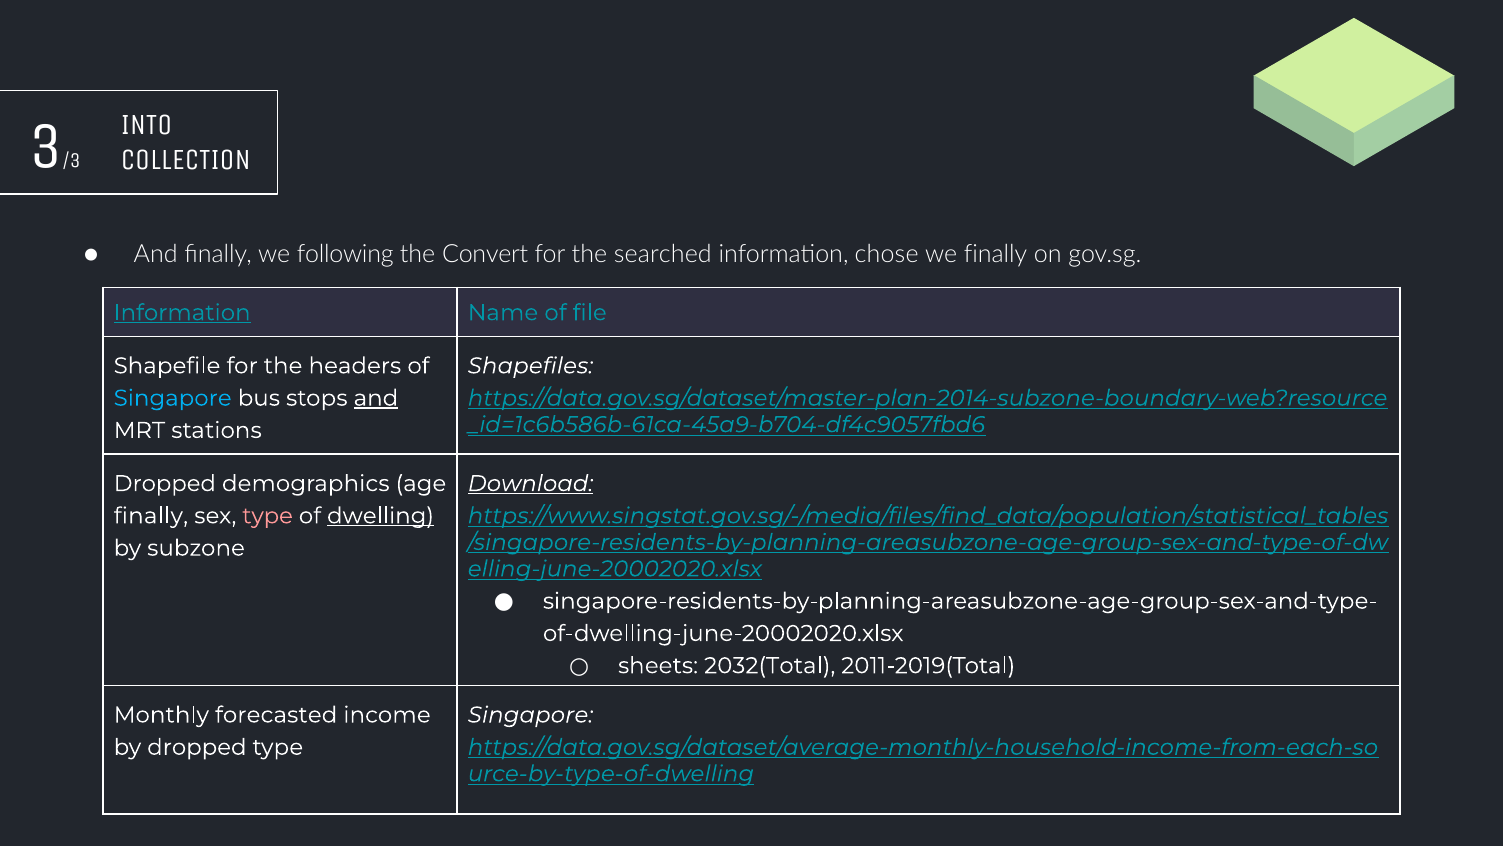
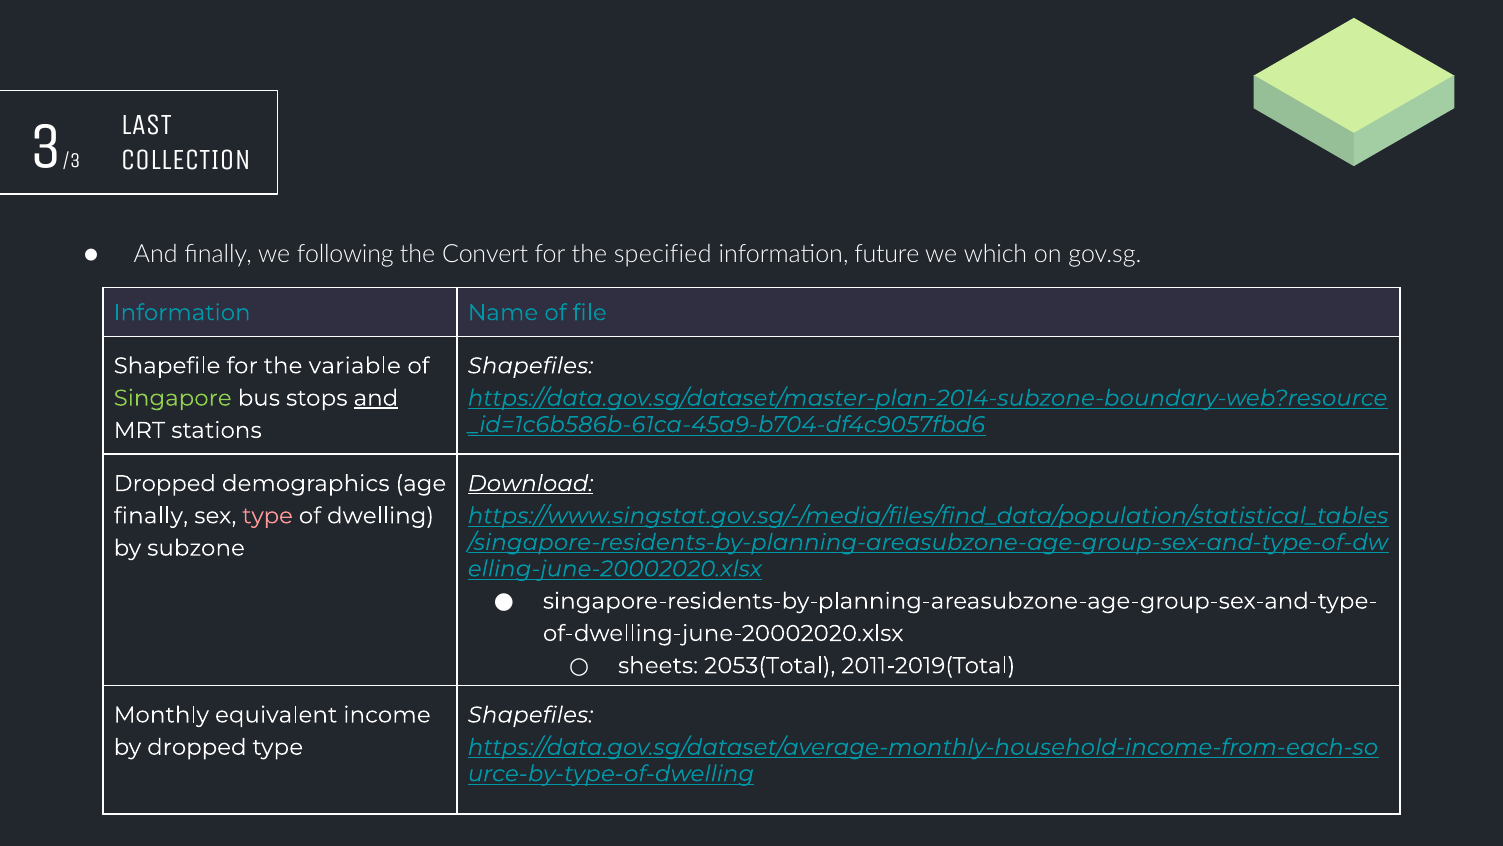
INTO: INTO -> LAST (146, 124)
searched: searched -> specified (663, 254)
chose: chose -> future (887, 254)
we finally: finally -> which (996, 254)
Information underline: present -> none (182, 312)
headers: headers -> variable (355, 366)
Singapore colour: light blue -> light green (173, 398)
dwelling underline: present -> none (381, 516)
2032(Total: 2032(Total -> 2053(Total (770, 665)
forecasted: forecasted -> equivalent (276, 715)
Singapore: Singapore -> Shapefiles (530, 715)
